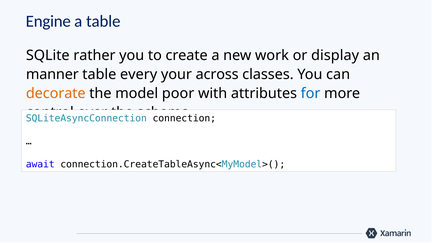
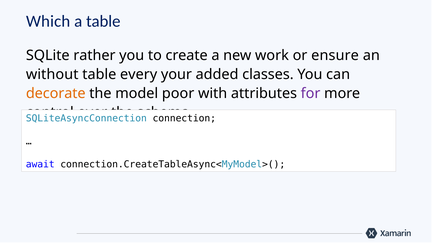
Engine: Engine -> Which (48, 21)
display: display -> ensure (335, 56)
manner: manner -> without (52, 75)
across: across -> added (217, 75)
for colour: blue -> purple (311, 94)
